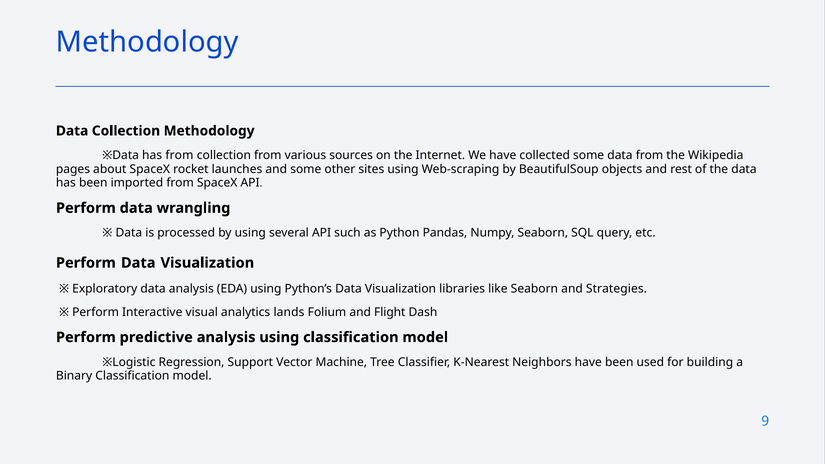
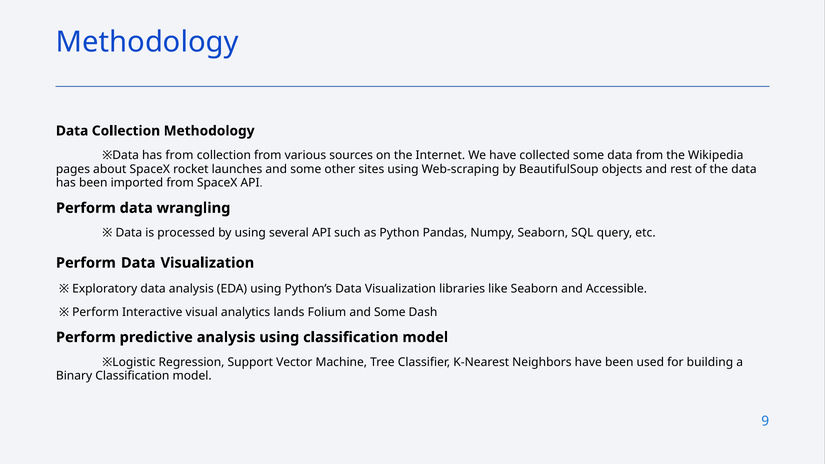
Strategies: Strategies -> Accessible (617, 289)
Folium and Flight: Flight -> Some (390, 312)
